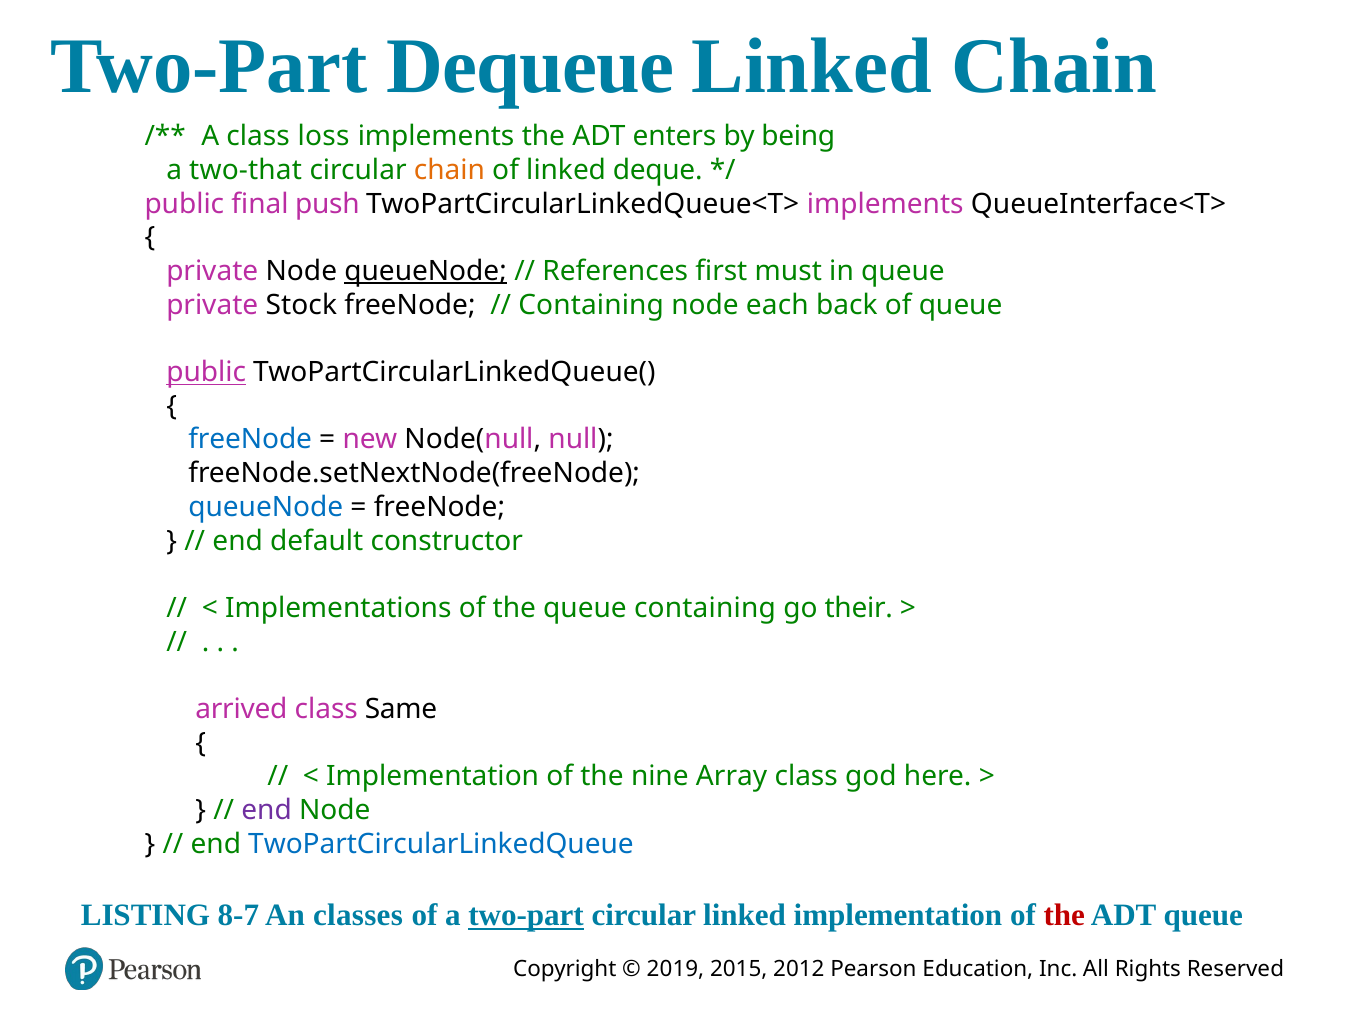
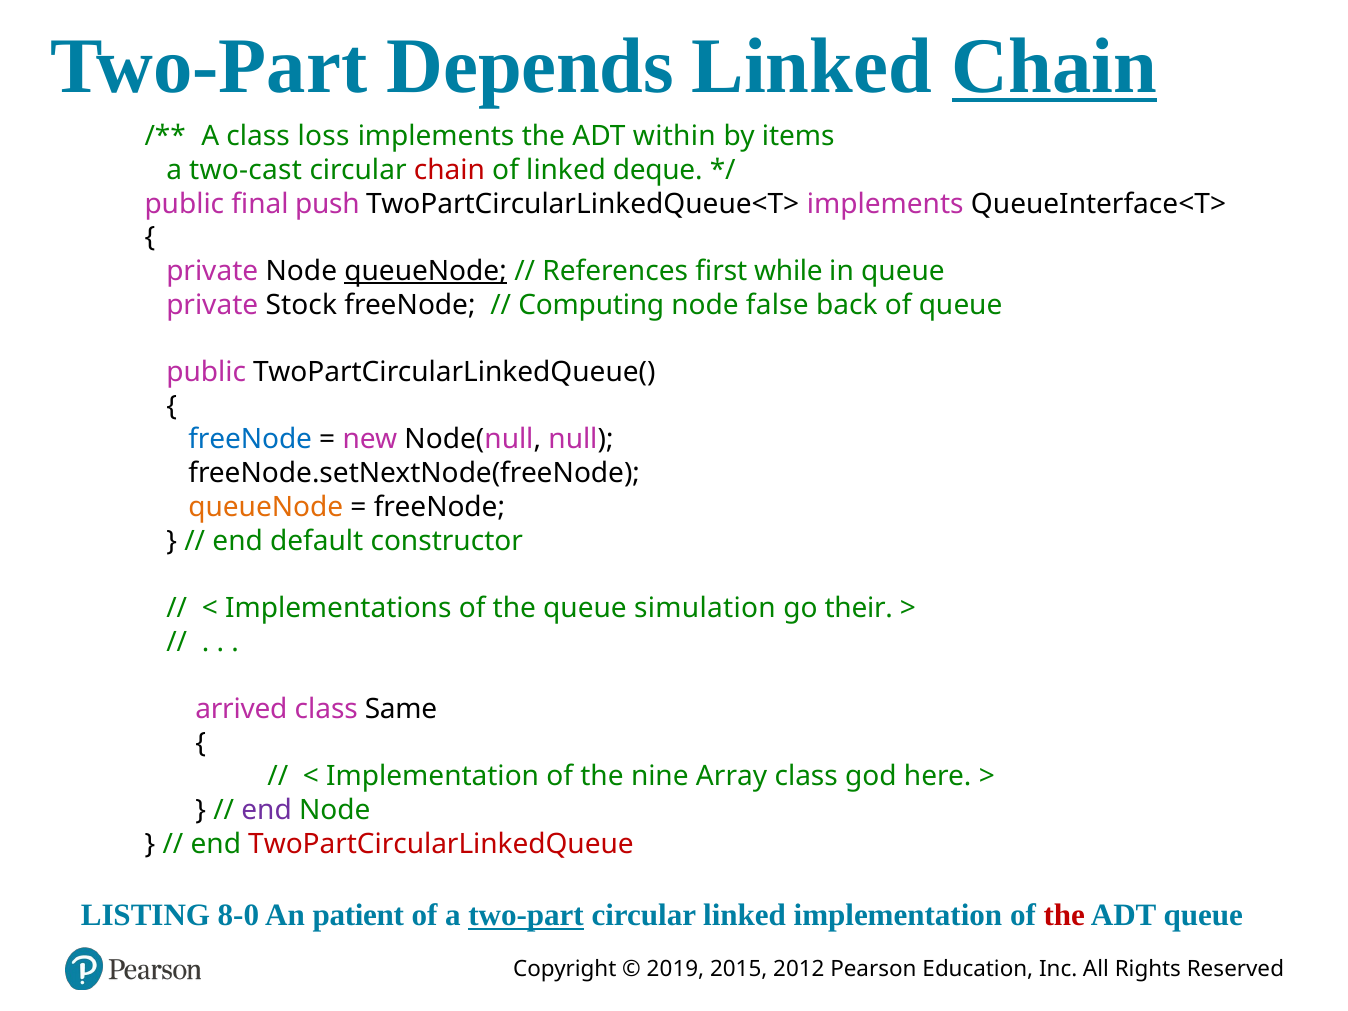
Dequeue: Dequeue -> Depends (530, 66)
Chain underline: none -> present (1054, 66)
enters: enters -> within (674, 136)
being: being -> items (798, 136)
two-that: two-that -> two-cast (246, 170)
chain colour: orange -> red (449, 170)
must: must -> while (788, 271)
Containing: Containing -> Computing (591, 305)
each: each -> false (777, 305)
public underline: present -> none (206, 372)
queueNode colour: blue -> orange (266, 507)
queue containing: containing -> simulation (705, 608)
TwoPartCircularLinkedQueue colour: blue -> red (441, 844)
8-7: 8-7 -> 8-0 (238, 915)
classes: classes -> patient (358, 915)
